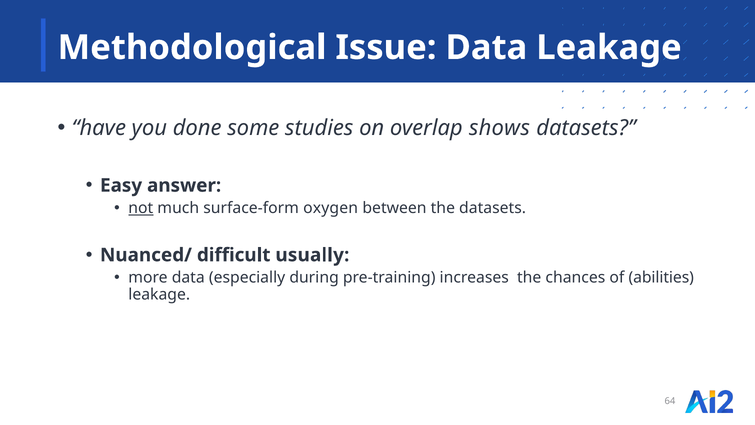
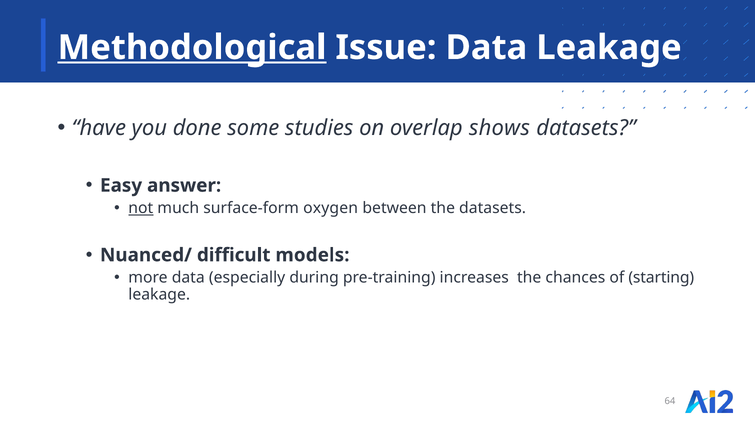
Methodological underline: none -> present (192, 48)
usually: usually -> models (312, 255)
abilities: abilities -> starting (661, 277)
